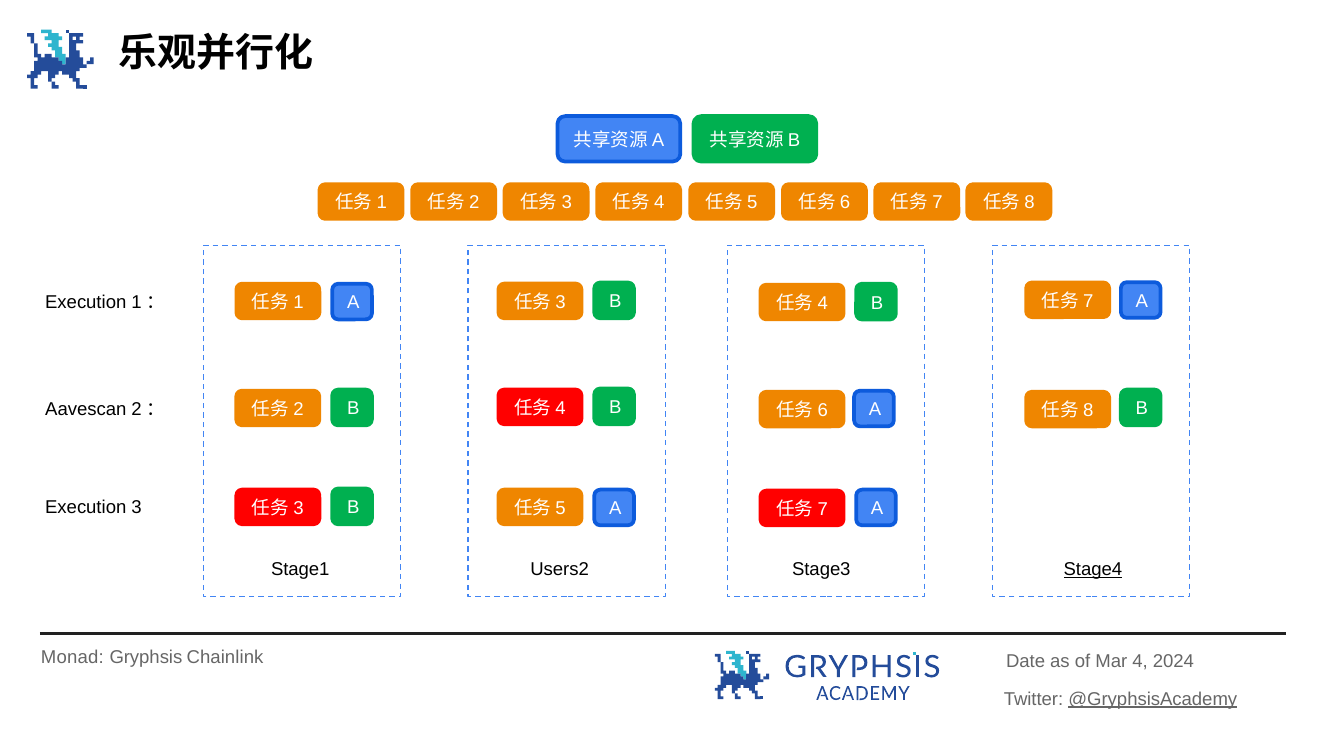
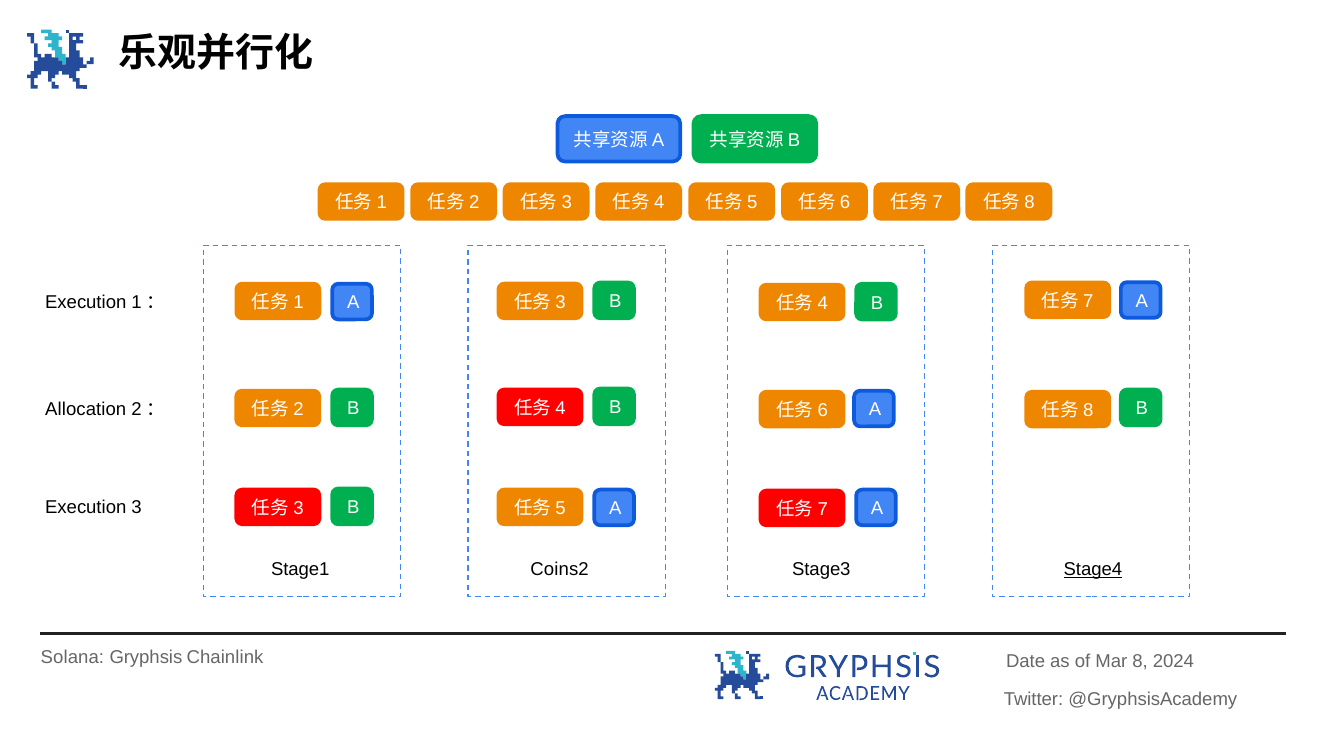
Aavescan: Aavescan -> Allocation (86, 410)
Users2: Users2 -> Coins2 (560, 570)
Monad: Monad -> Solana (72, 658)
4: 4 -> 8 (1140, 661)
@GryphsisAcademy underline: present -> none (1153, 700)
